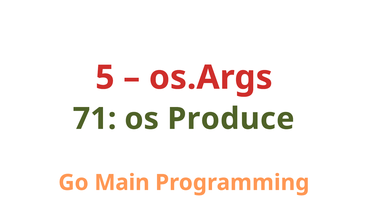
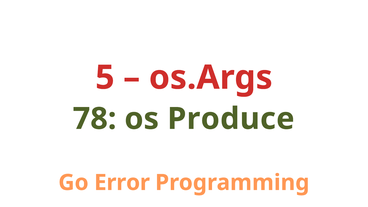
71: 71 -> 78 (95, 119)
Main: Main -> Error (122, 183)
